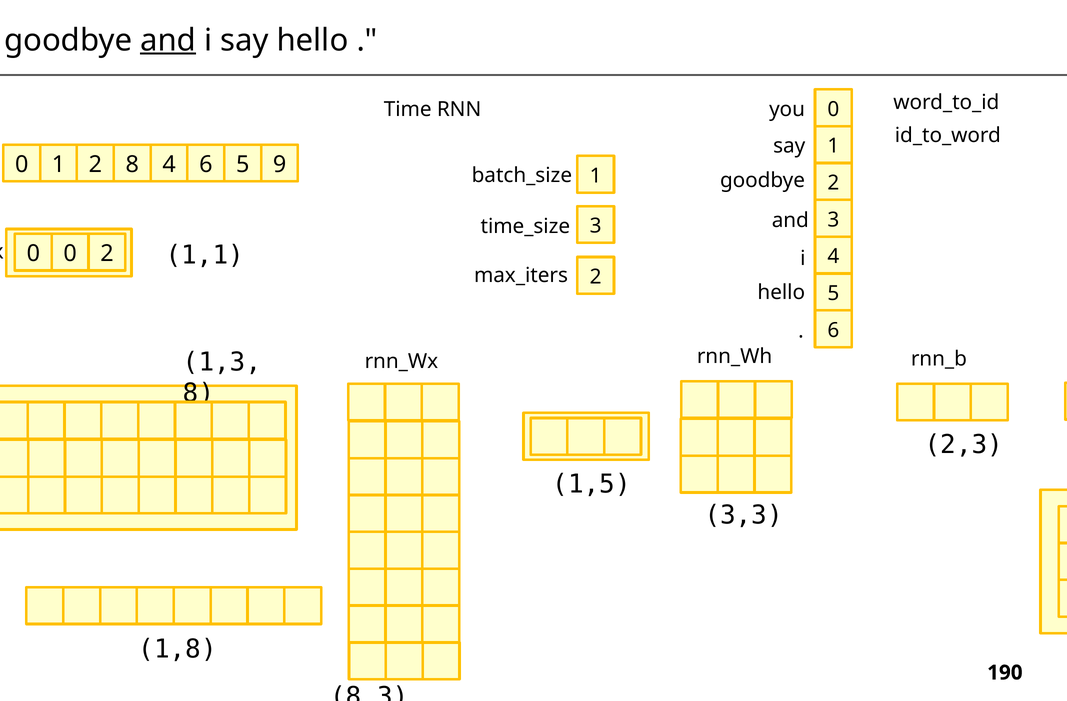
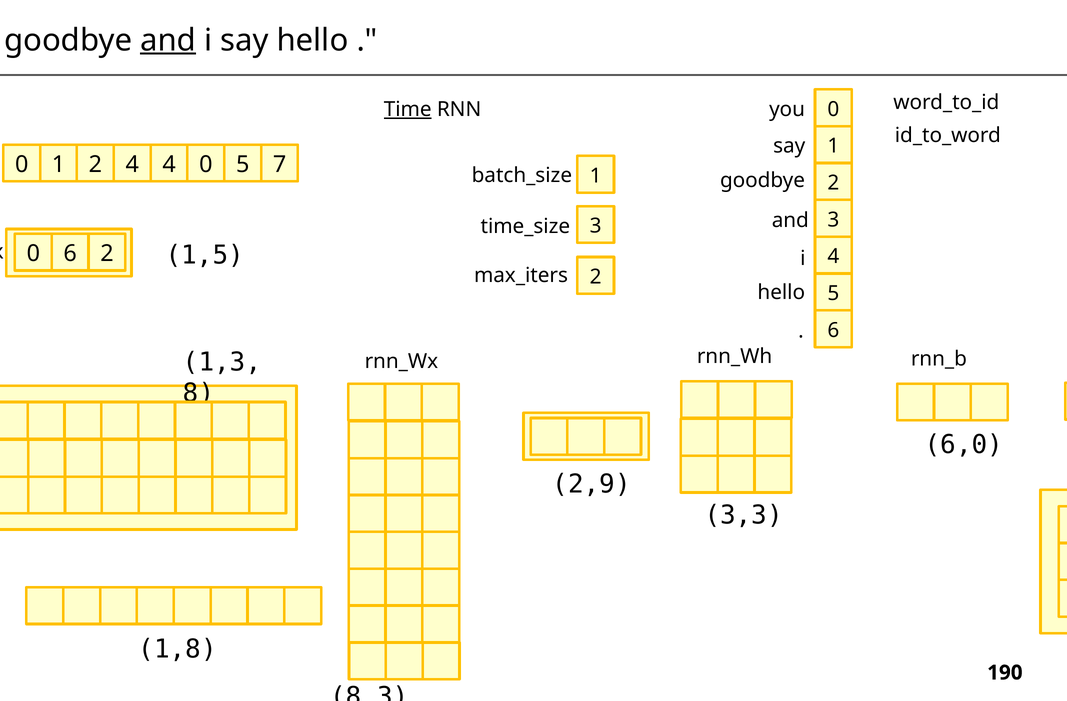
Time underline: none -> present (408, 109)
2 8: 8 -> 4 (132, 165)
4 6: 6 -> 0 (206, 165)
9: 9 -> 7 (280, 165)
1,1: 1,1 -> 1,5 (205, 255)
0 0: 0 -> 6 (70, 254)
2,3: 2,3 -> 6,0 (964, 444)
1,5: 1,5 -> 2,9 (592, 484)
